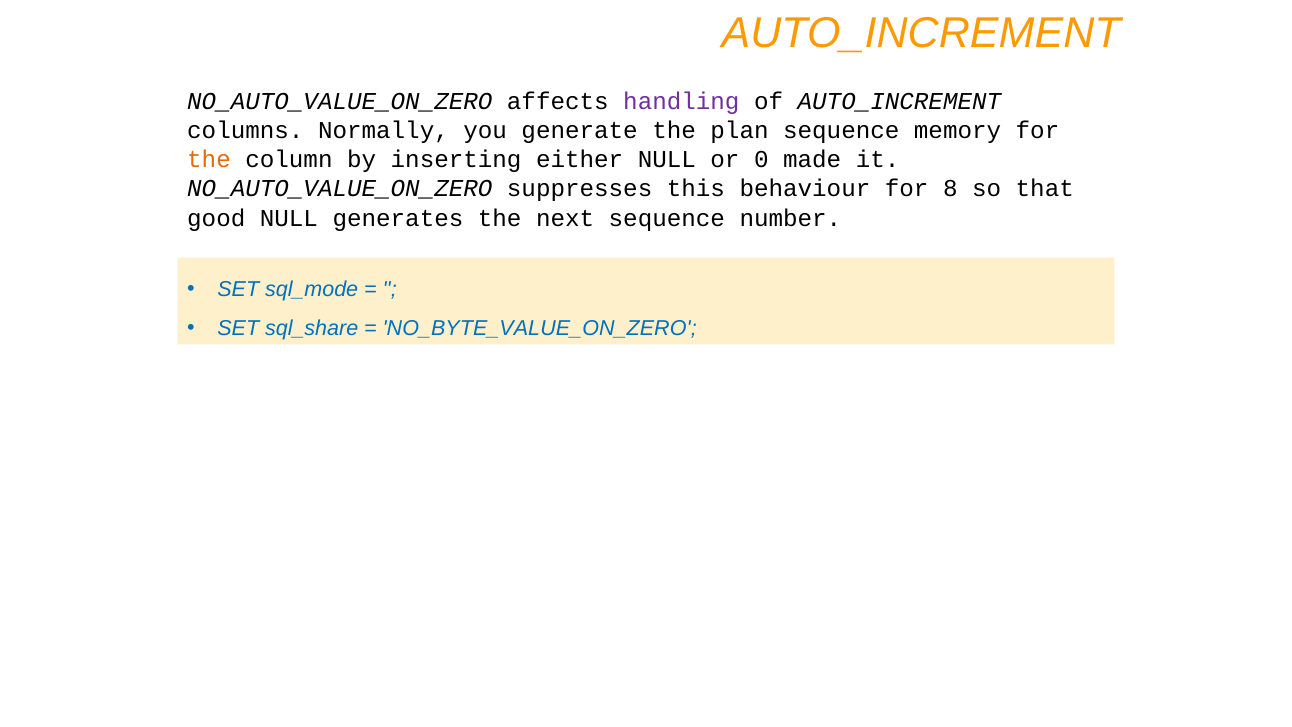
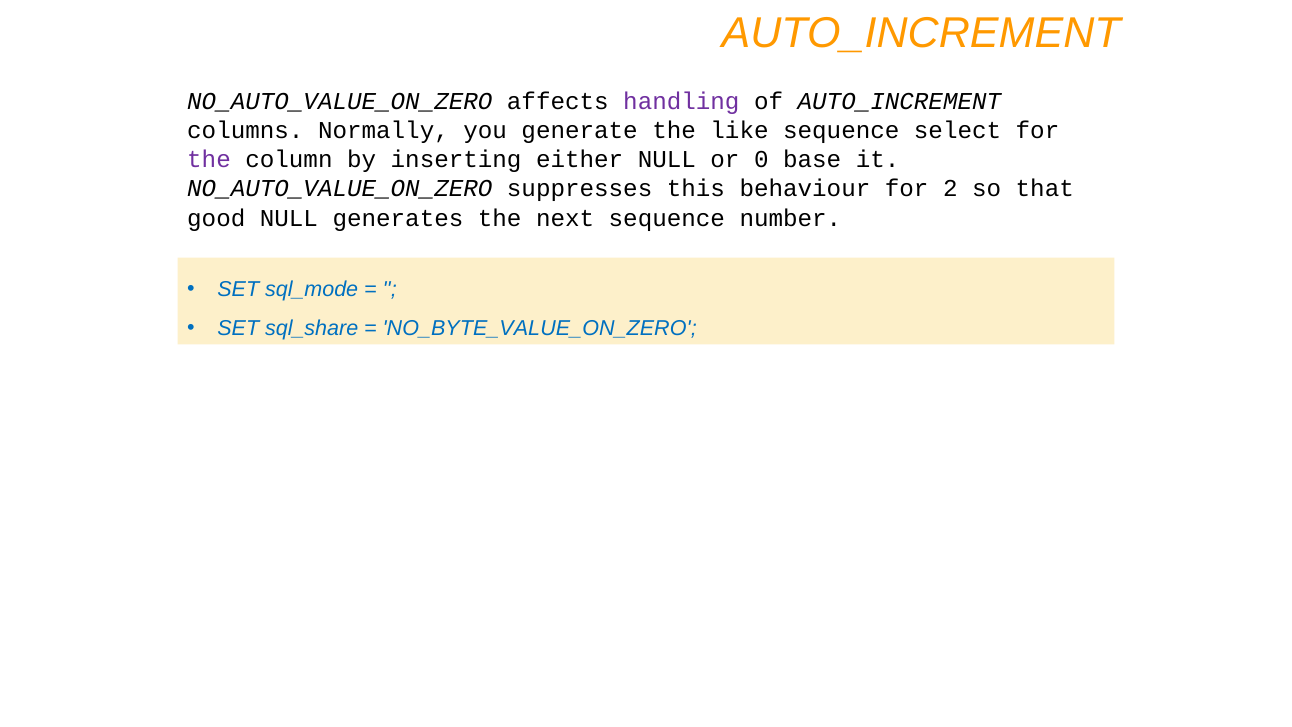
plan: plan -> like (740, 131)
memory: memory -> select (958, 131)
the colour: orange -> purple (209, 160)
made: made -> base (812, 160)
8: 8 -> 2 (950, 189)
